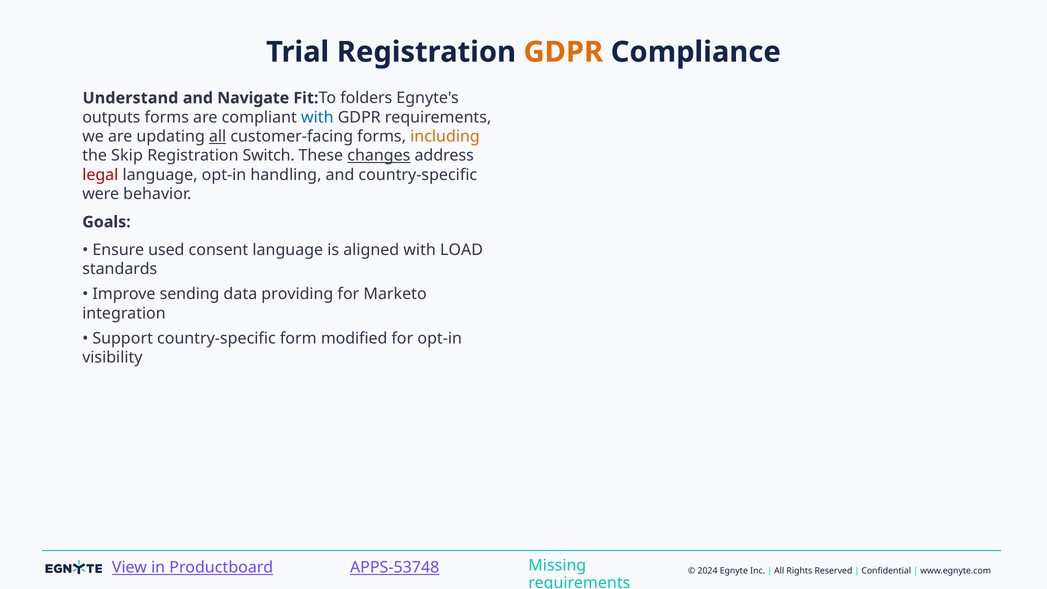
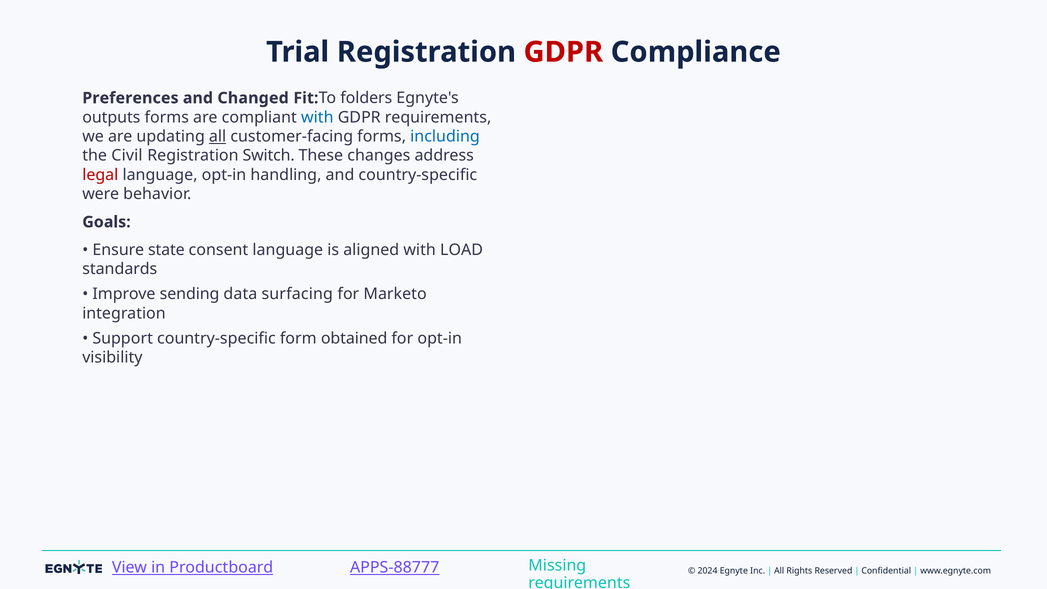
GDPR colour: orange -> red (563, 52)
Understand: Understand -> Preferences (130, 98)
Navigate: Navigate -> Changed (253, 98)
including colour: orange -> blue (445, 136)
Skip: Skip -> Civil (127, 156)
changes underline: present -> none (379, 156)
used: used -> state (166, 250)
providing: providing -> surfacing (297, 294)
modified: modified -> obtained (354, 338)
APPS-53748: APPS-53748 -> APPS-88777 (395, 567)
